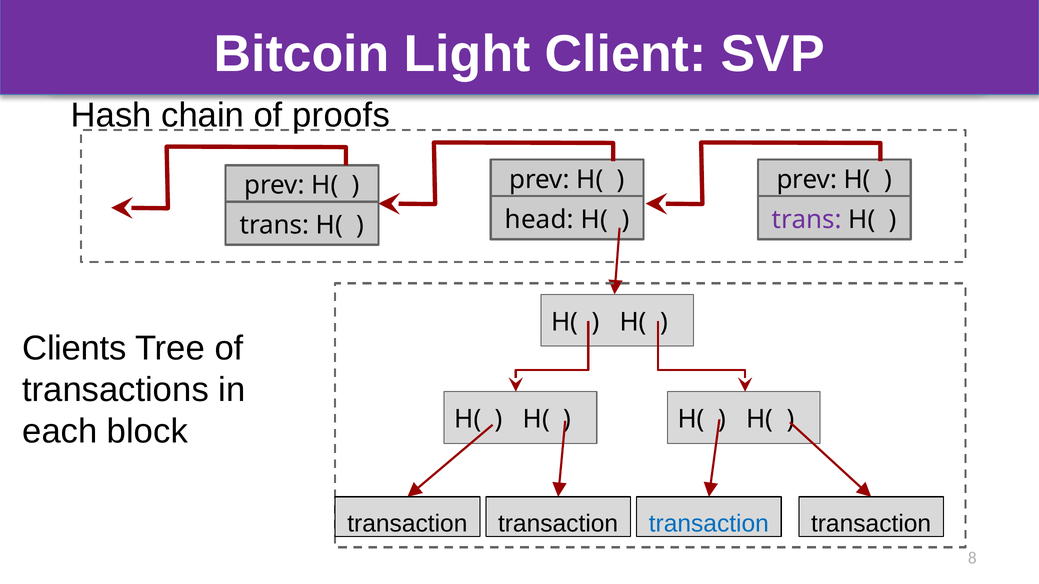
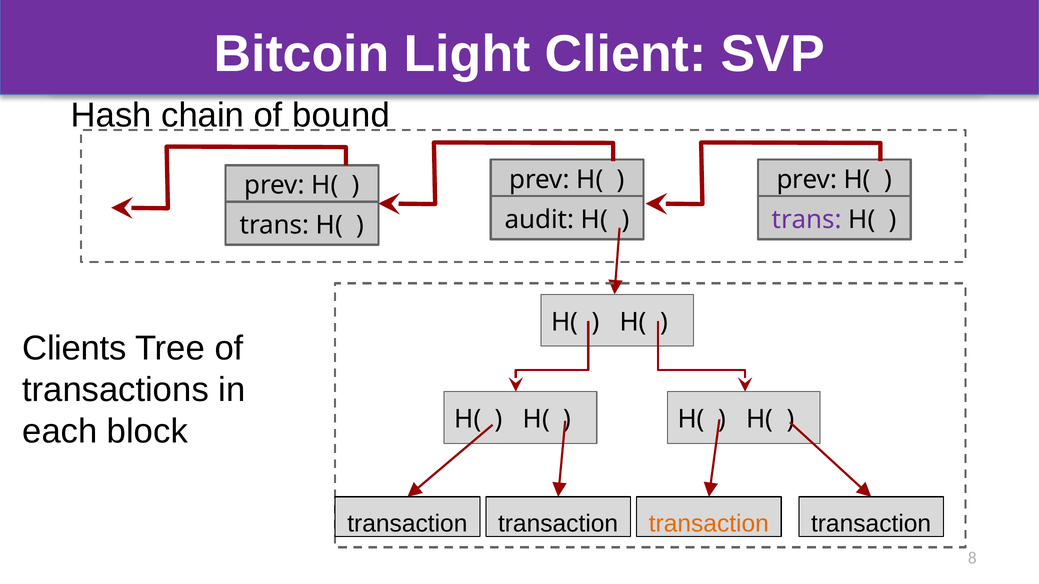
proofs: proofs -> bound (341, 115)
head: head -> audit (539, 220)
transaction colour: blue -> orange (709, 524)
